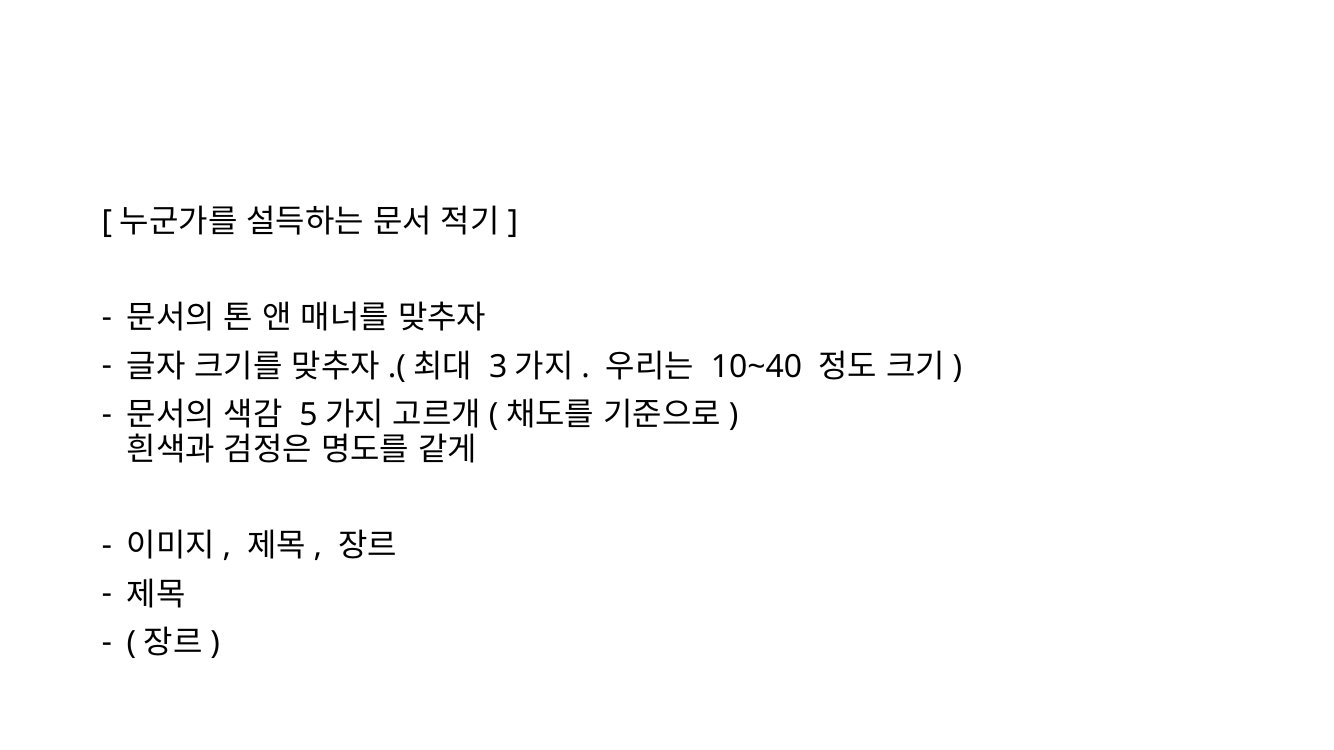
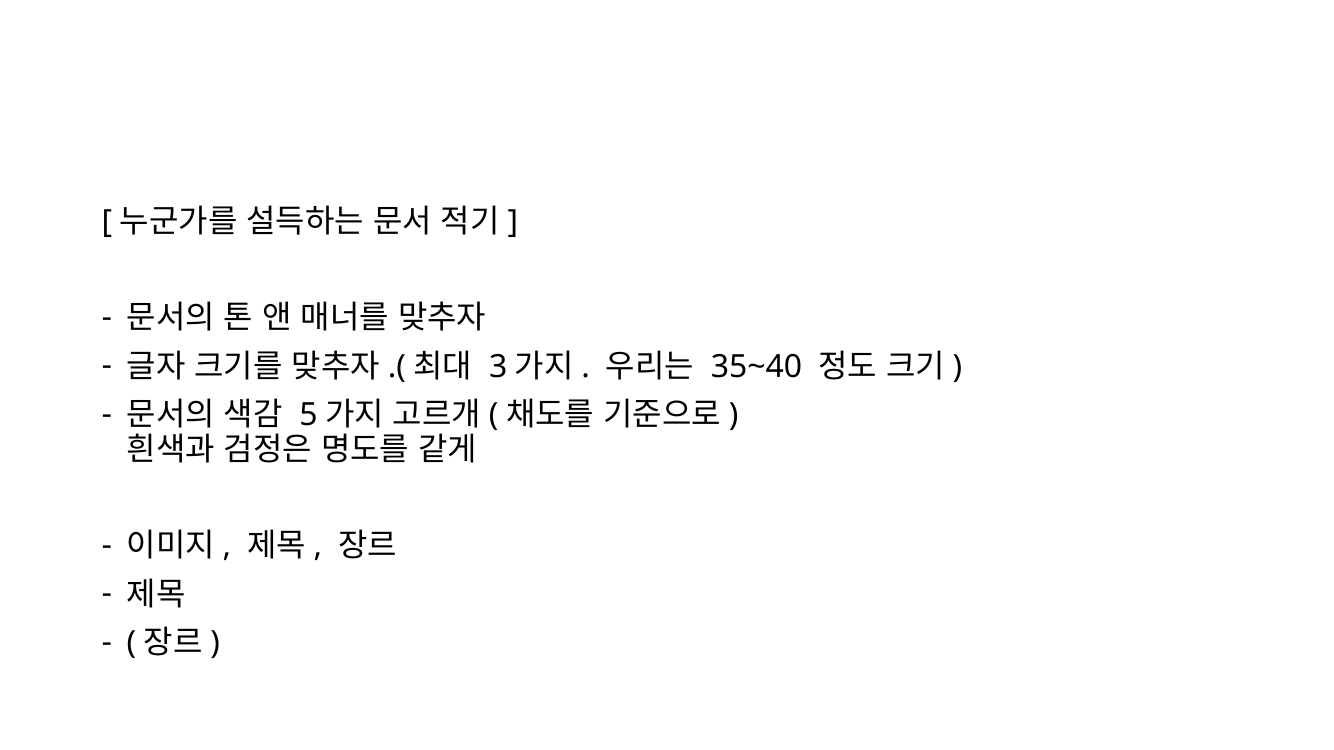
10~40: 10~40 -> 35~40 (756, 367)
